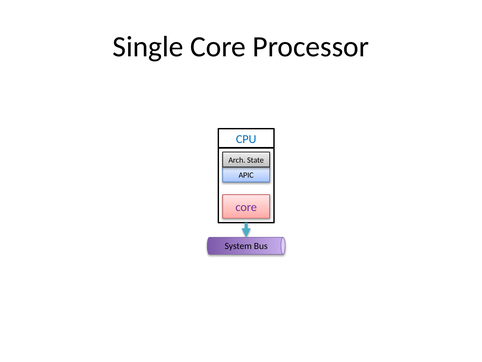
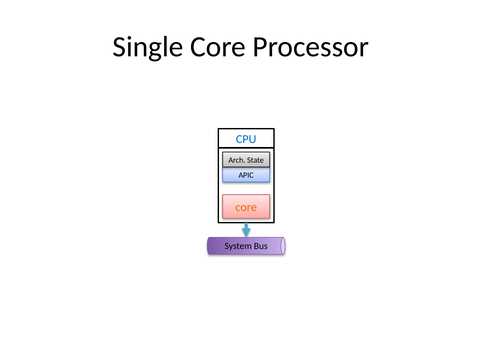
core colour: purple -> orange (246, 207)
